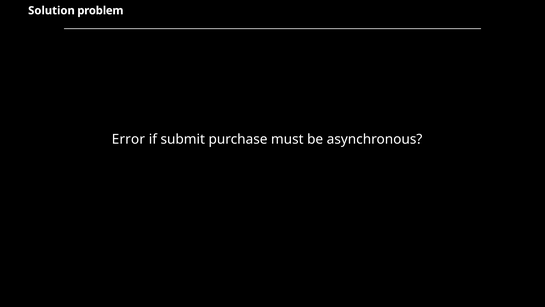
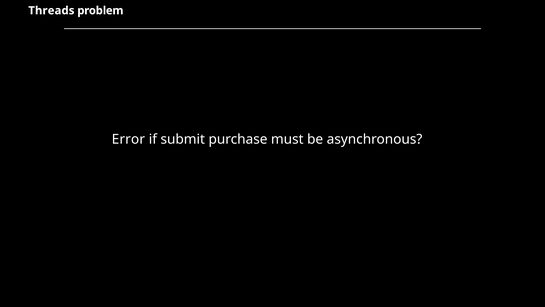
Solution: Solution -> Threads (51, 11)
